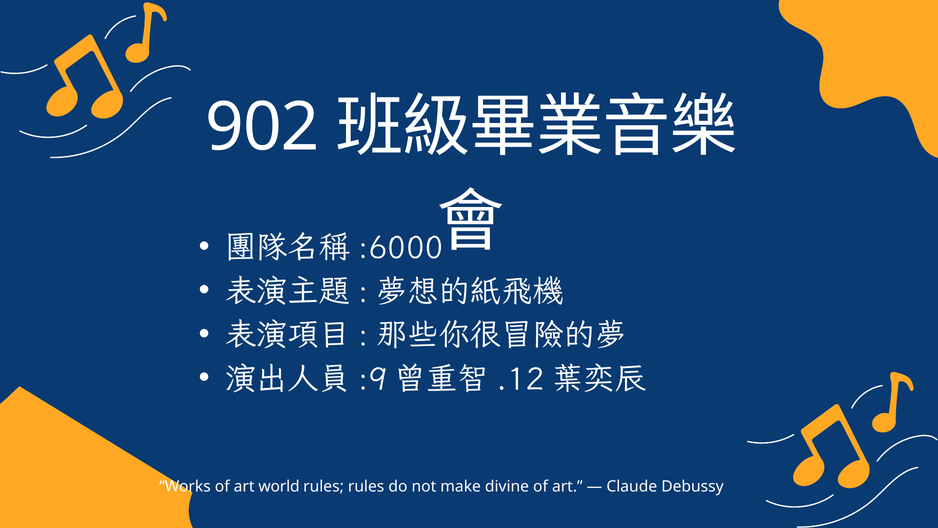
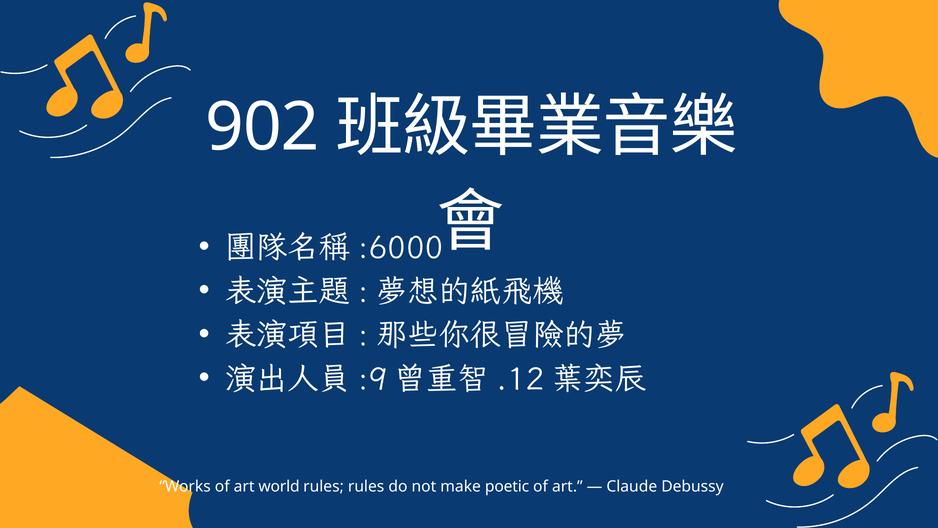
divine: divine -> poetic (507, 486)
